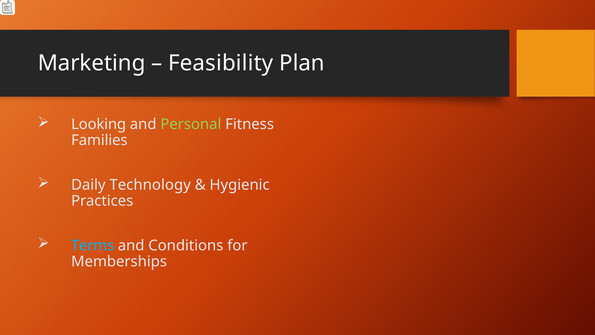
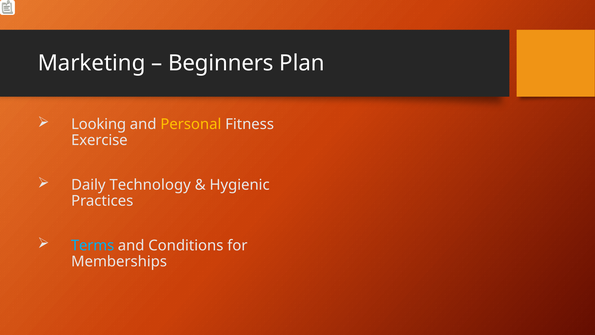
Feasibility: Feasibility -> Beginners (221, 63)
Personal colour: light green -> yellow (191, 124)
Families: Families -> Exercise (99, 140)
